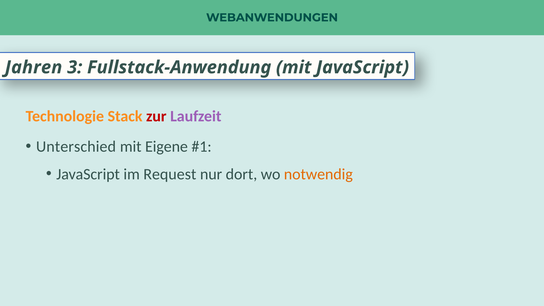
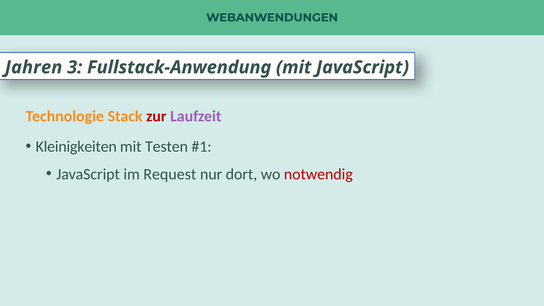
Unterschied: Unterschied -> Kleinigkeiten (76, 147)
Eigene: Eigene -> Testen (167, 147)
notwendig colour: orange -> red (318, 174)
